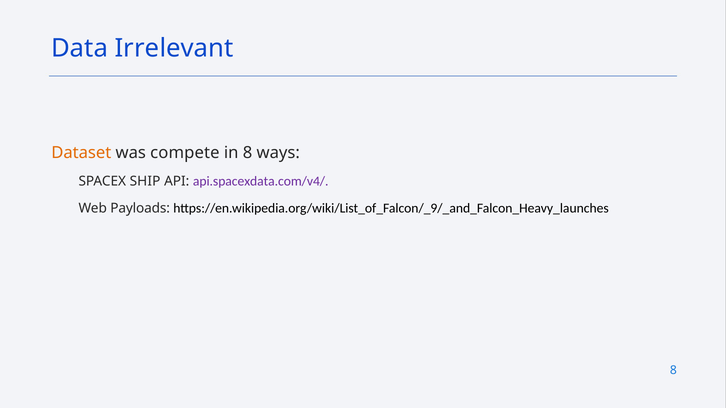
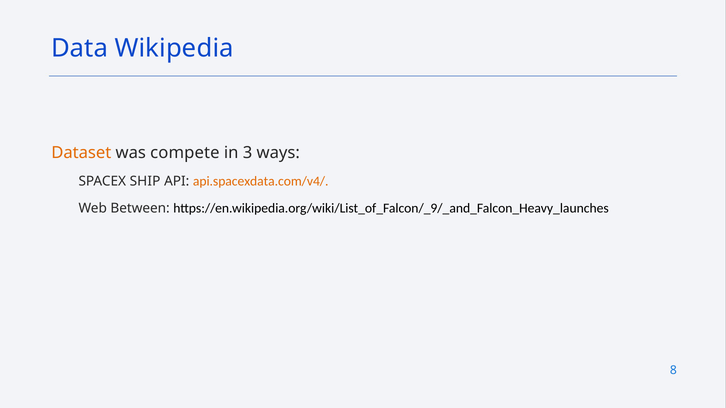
Irrelevant: Irrelevant -> Wikipedia (174, 48)
in 8: 8 -> 3 (248, 153)
api.spacexdata.com/v4/ colour: purple -> orange (261, 182)
Payloads: Payloads -> Between (140, 209)
